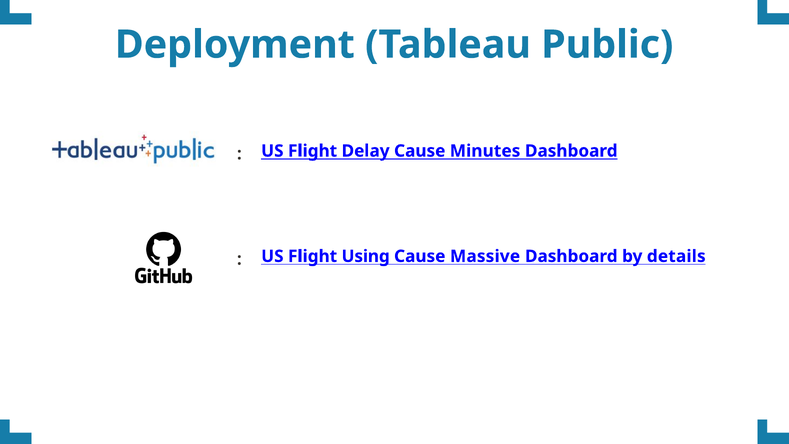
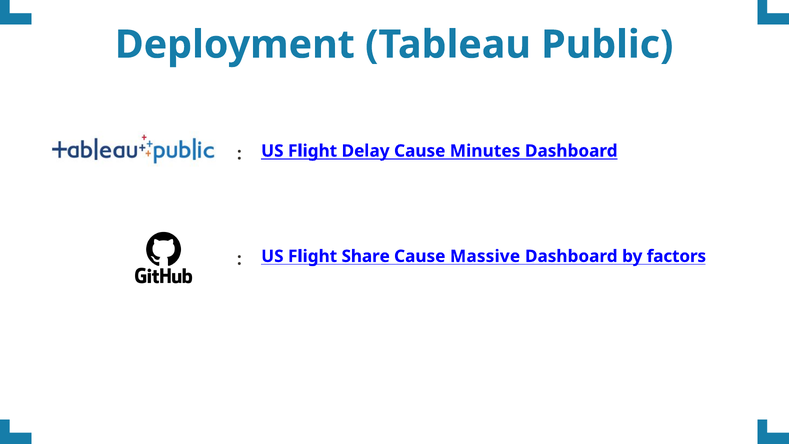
Using: Using -> Share (366, 256)
details: details -> factors (676, 256)
